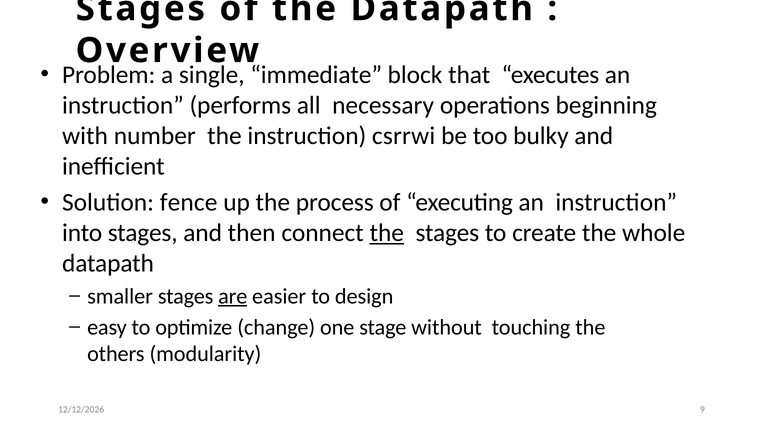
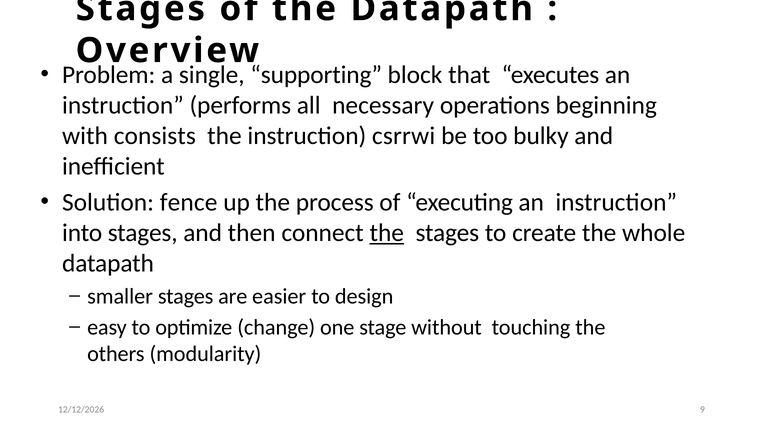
immediate: immediate -> supporting (316, 75)
number: number -> consists (155, 136)
are underline: present -> none (233, 296)
